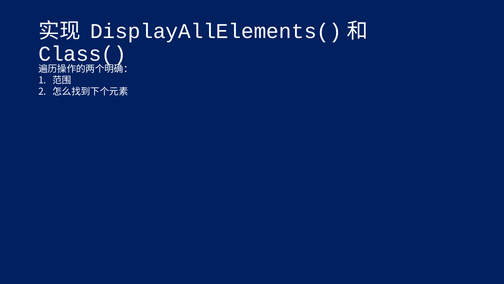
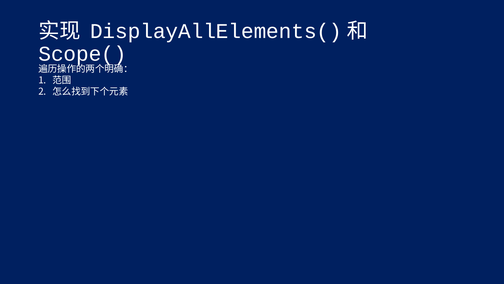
Class(: Class( -> Scope( (82, 54)
